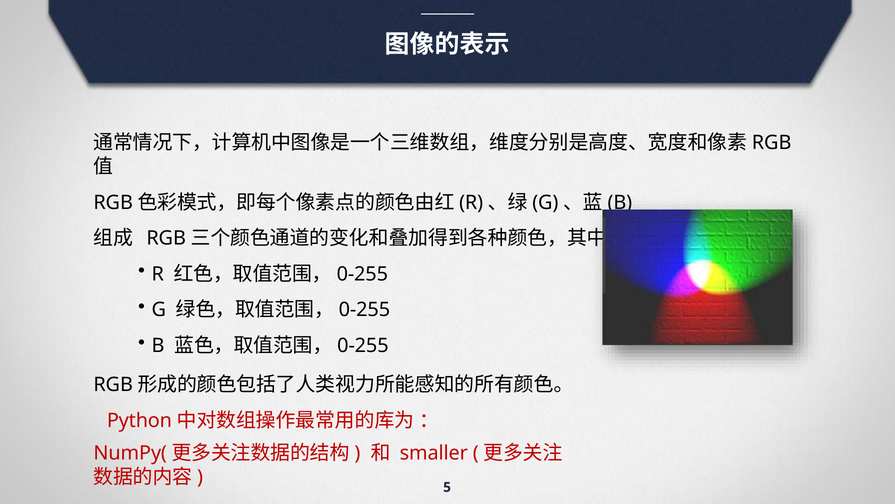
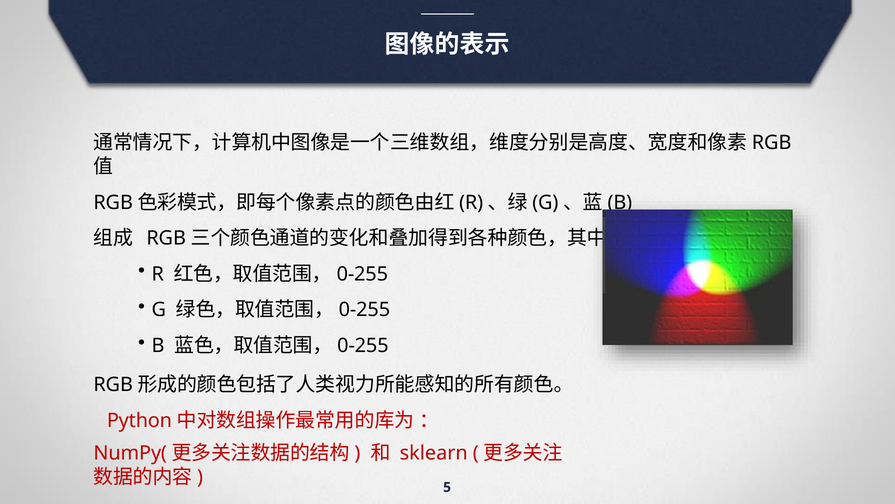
smaller: smaller -> sklearn (434, 453)
